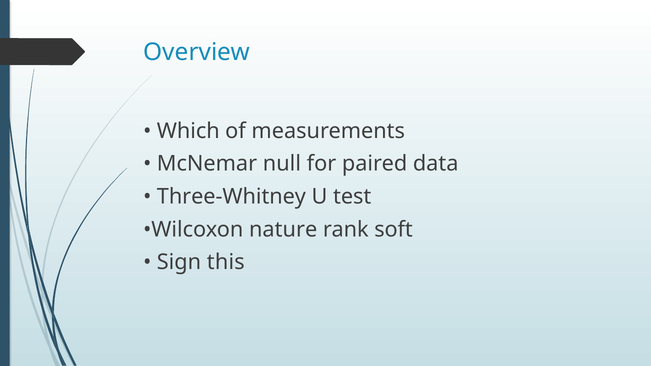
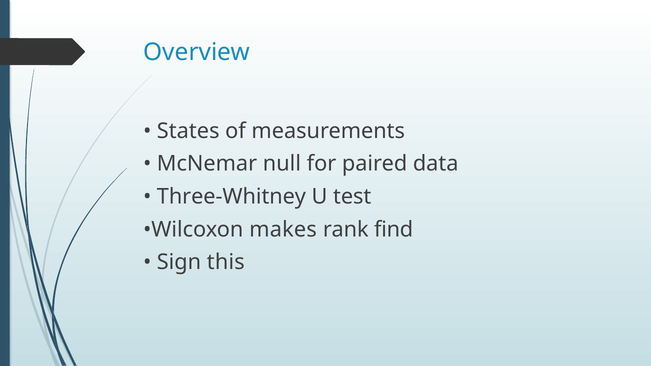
Which: Which -> States (188, 131)
nature: nature -> makes (283, 229)
soft: soft -> find (394, 229)
